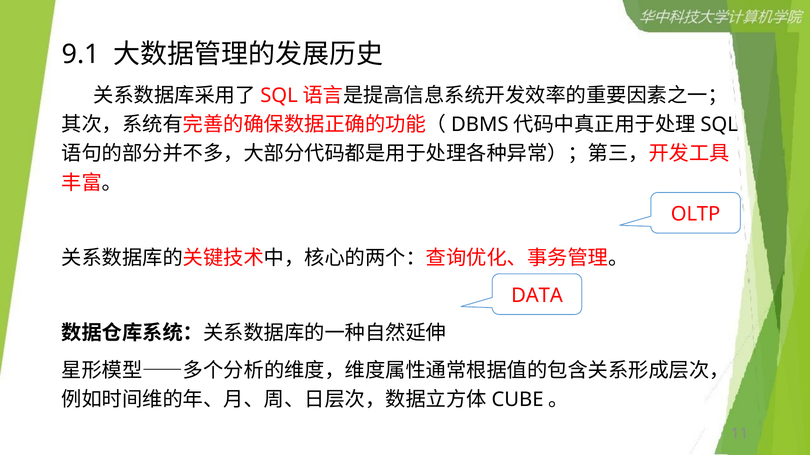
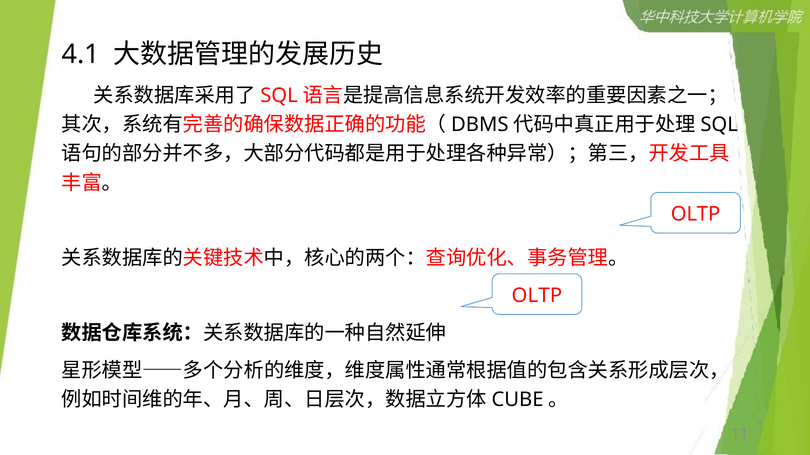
9.1: 9.1 -> 4.1 (81, 55)
DATA: DATA -> OLTP (537, 296)
